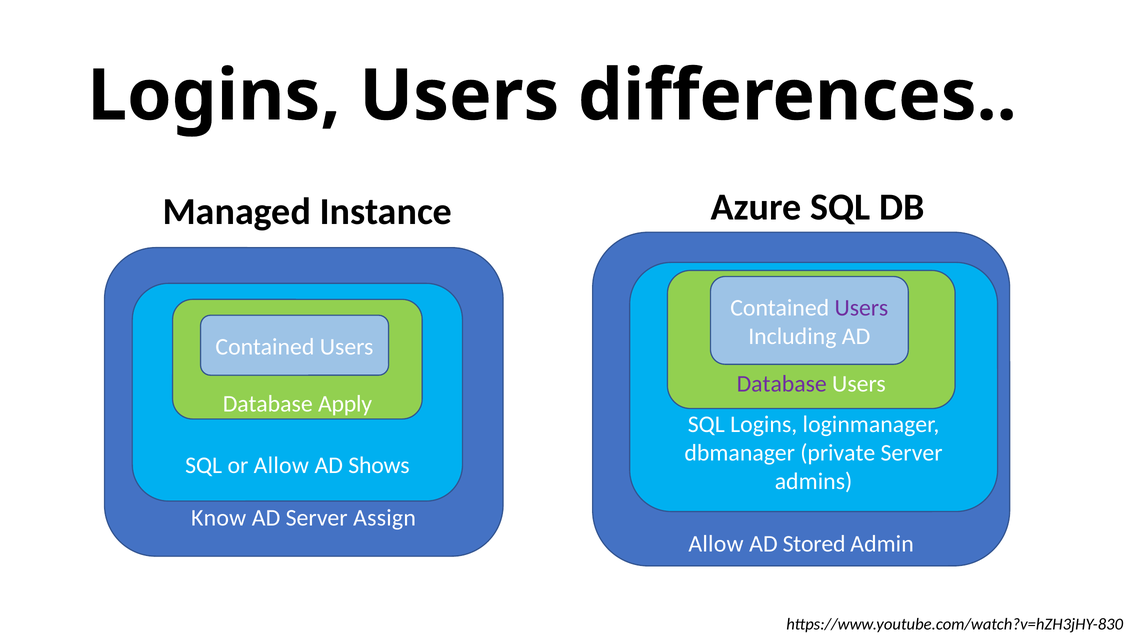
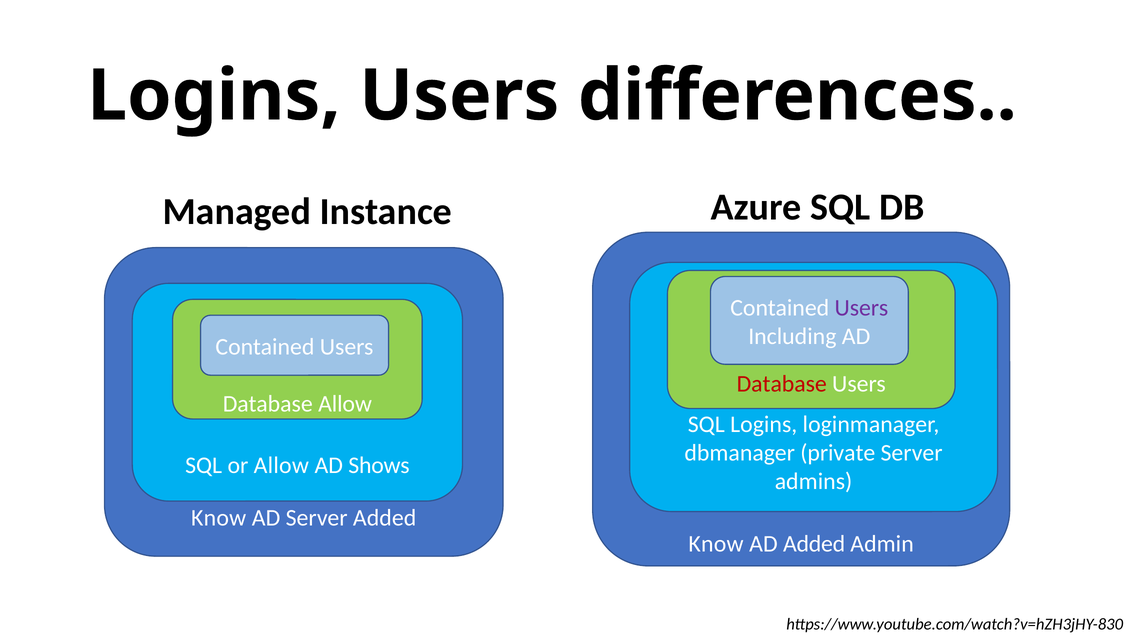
Database colour: purple -> red (782, 384)
Database Apply: Apply -> Allow (345, 403)
Server Assign: Assign -> Added (385, 517)
Allow: Allow -> Know (716, 543)
AD Stored: Stored -> Added (814, 543)
